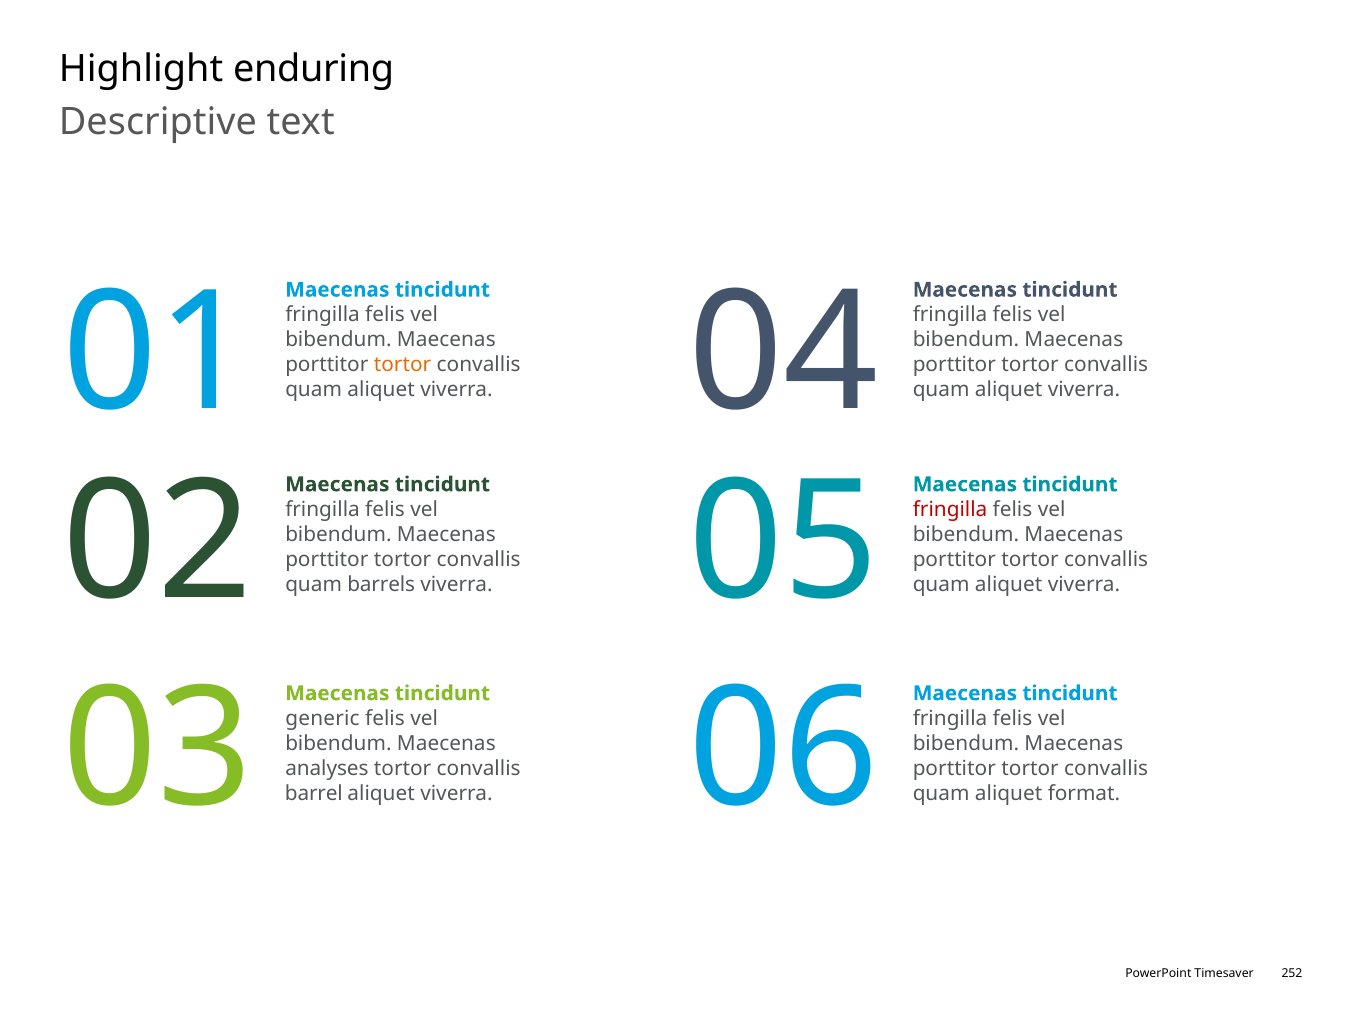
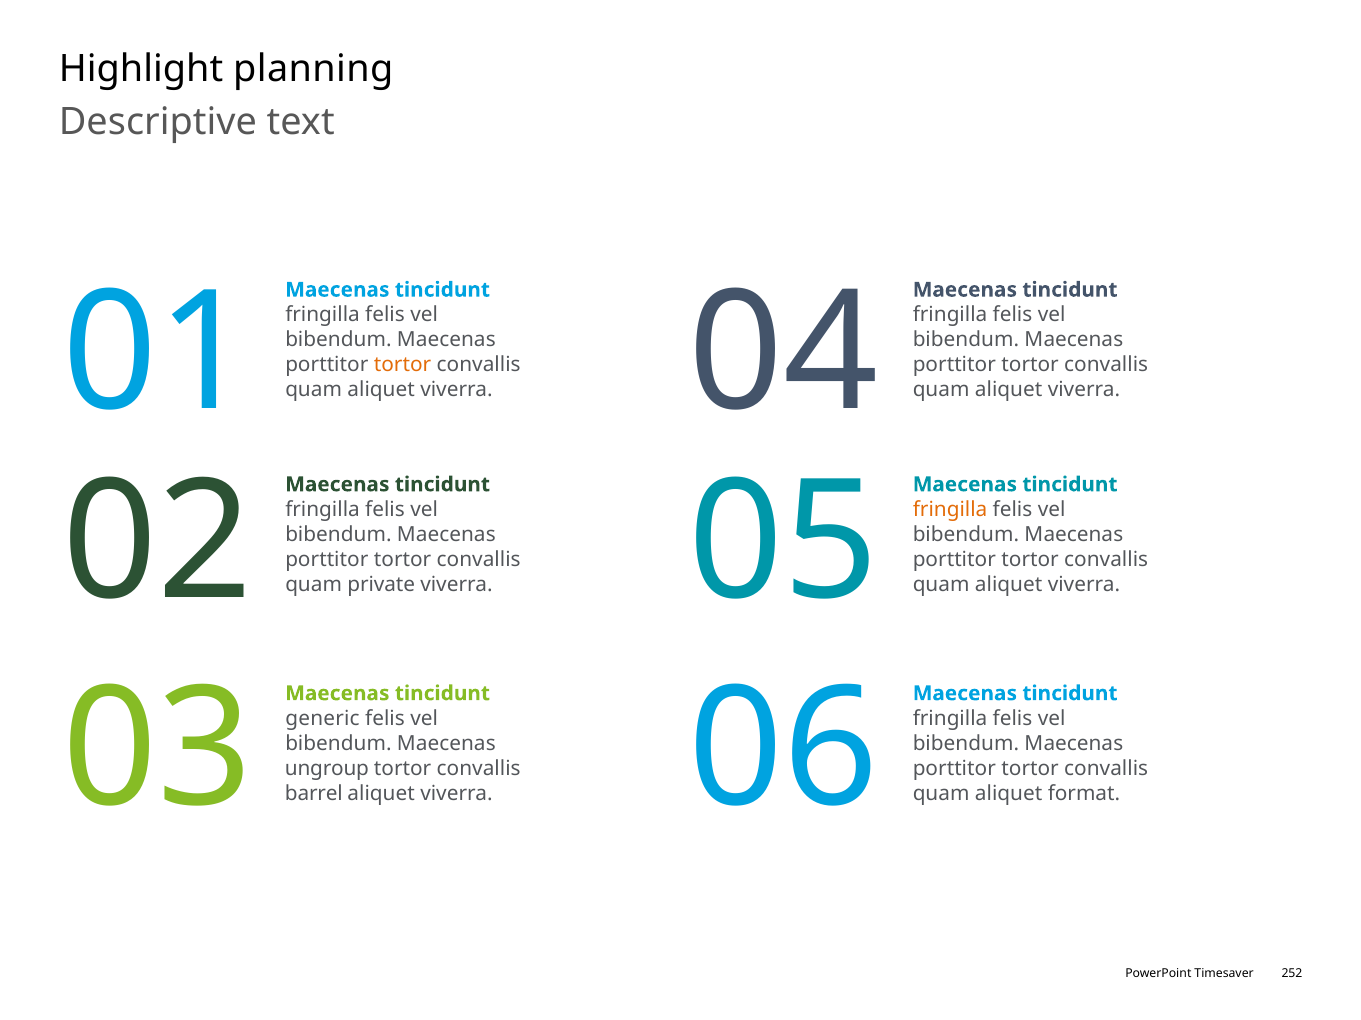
enduring: enduring -> planning (313, 69)
fringilla colour: red -> orange (950, 510)
barrels: barrels -> private (381, 585)
analyses: analyses -> ungroup (327, 769)
